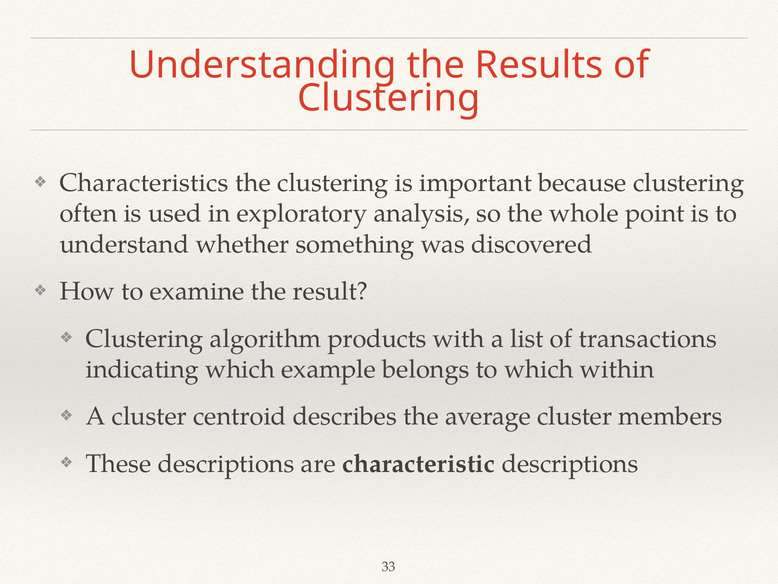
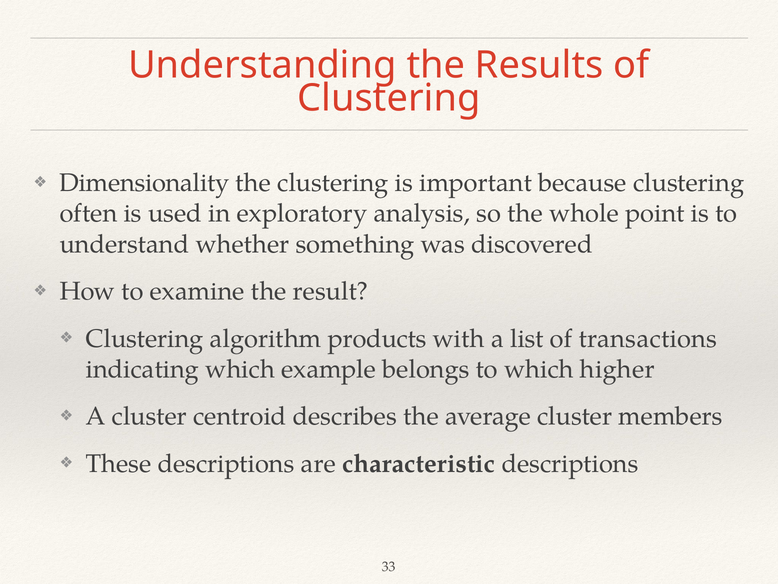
Characteristics: Characteristics -> Dimensionality (144, 183)
within: within -> higher (617, 369)
